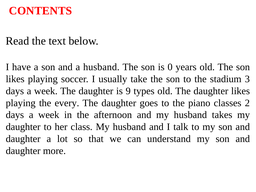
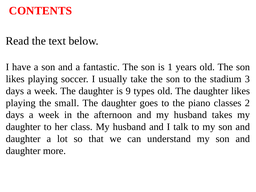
a husband: husband -> fantastic (101, 67)
0: 0 -> 1 (170, 67)
every: every -> small (67, 103)
